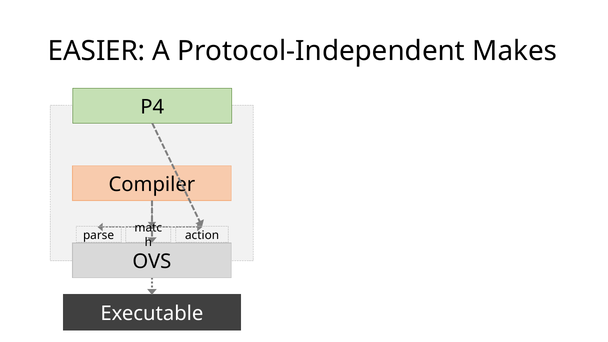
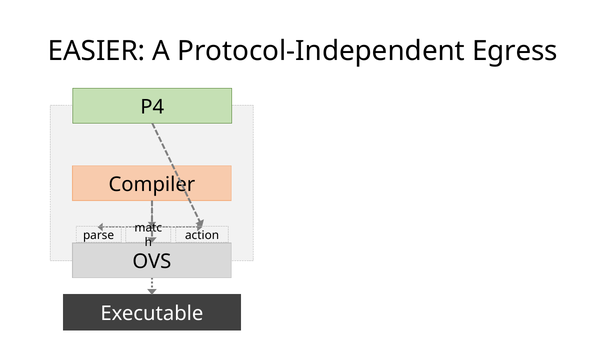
Makes: Makes -> Egress (515, 51)
